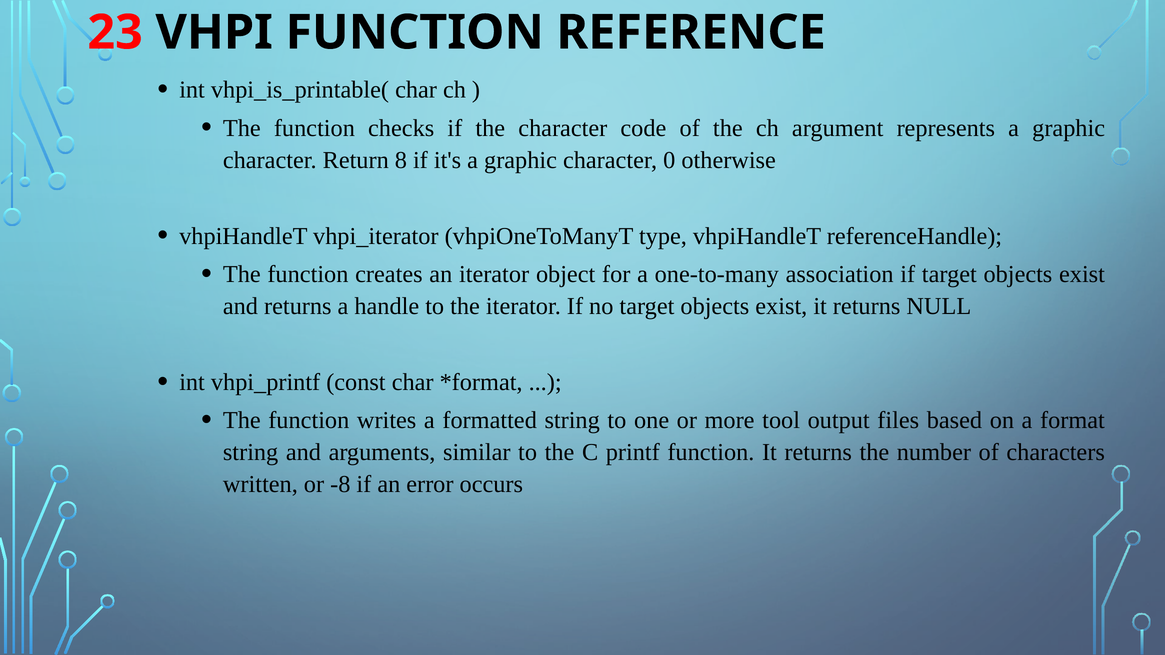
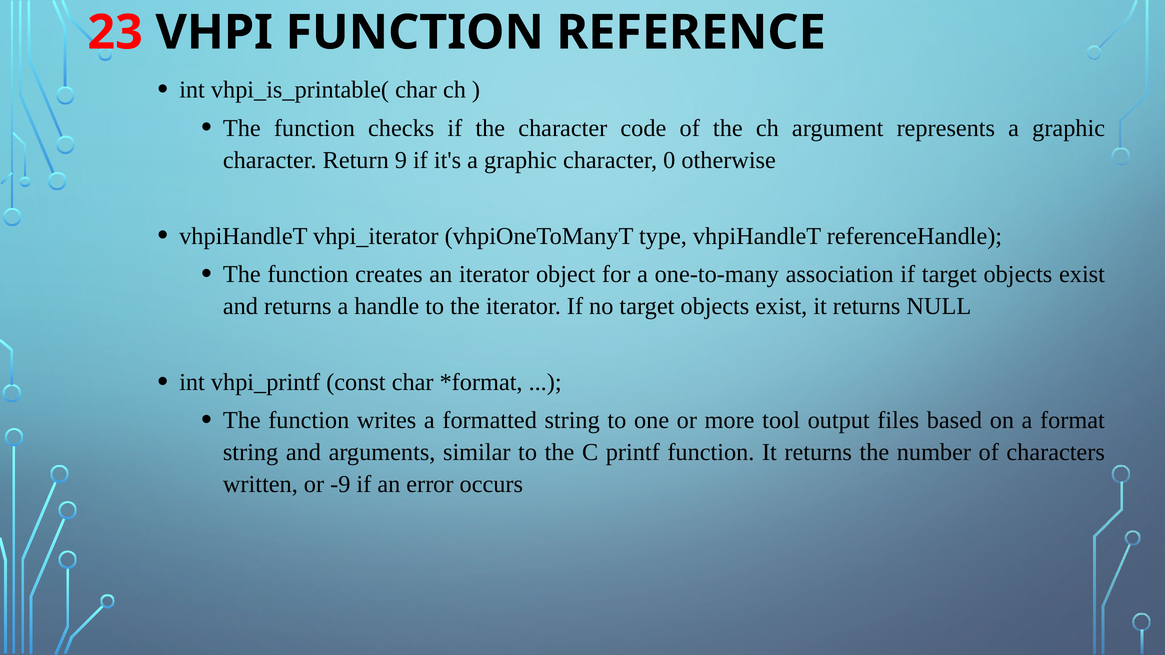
8: 8 -> 9 (401, 160)
-8: -8 -> -9 (340, 485)
